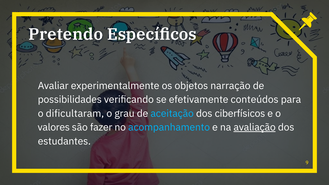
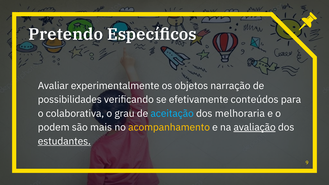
dificultaram: dificultaram -> colaborativa (75, 114)
ciberfísicos: ciberfísicos -> melhoraria (240, 114)
valores: valores -> podem (54, 127)
fazer: fazer -> mais (101, 127)
acompanhamento colour: light blue -> yellow (169, 127)
estudantes underline: none -> present (64, 141)
